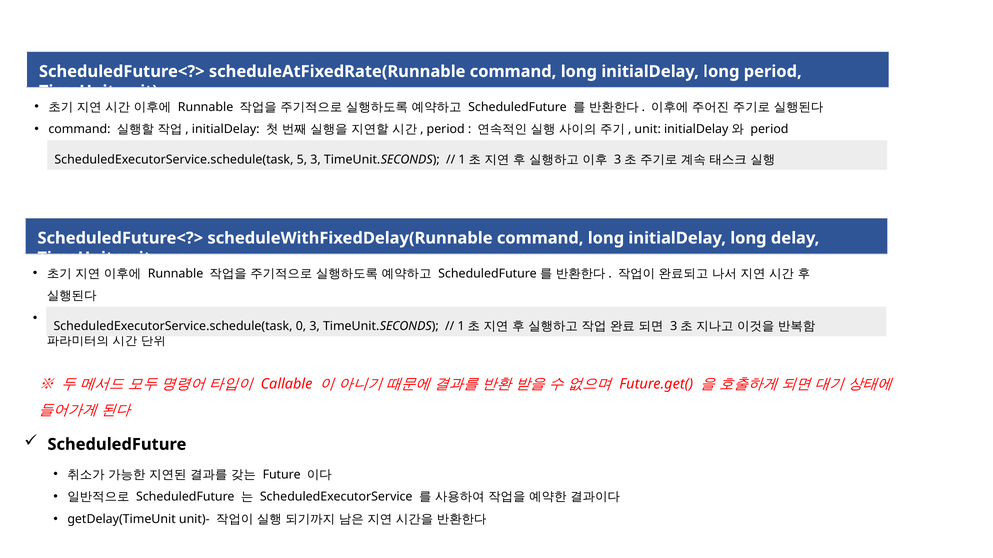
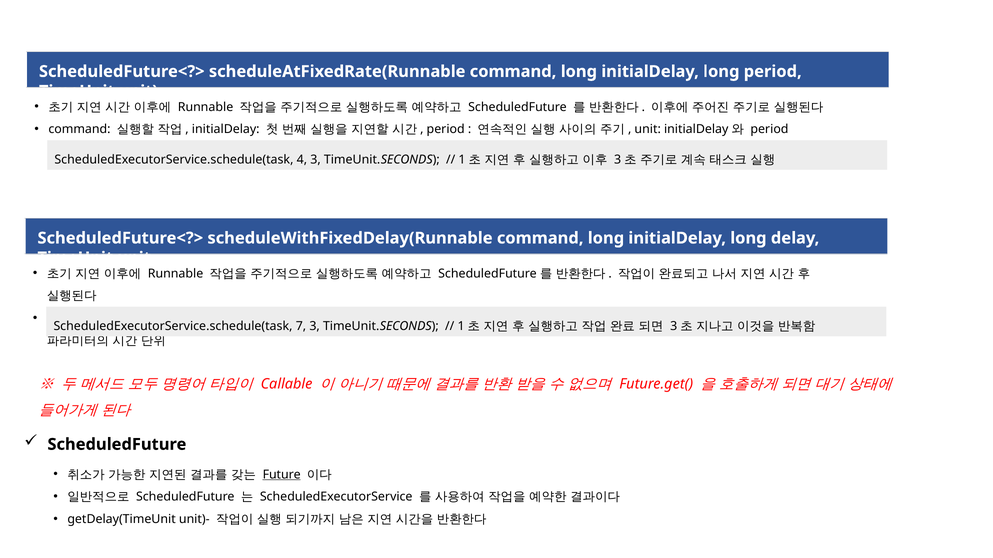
5: 5 -> 4 (302, 160)
0: 0 -> 7 (301, 326)
Future underline: none -> present (282, 475)
